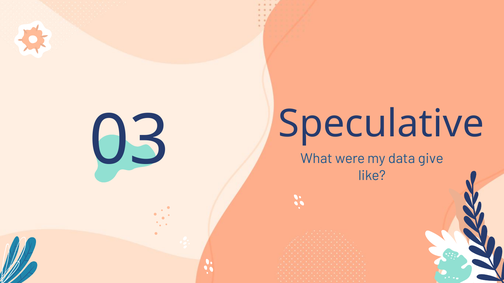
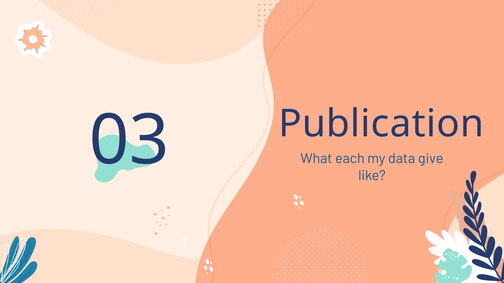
Speculative: Speculative -> Publication (381, 124)
were: were -> each (350, 159)
